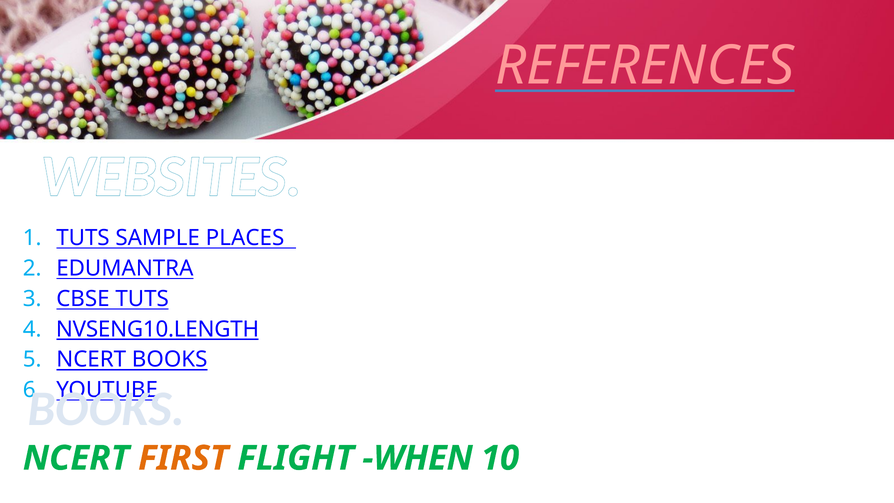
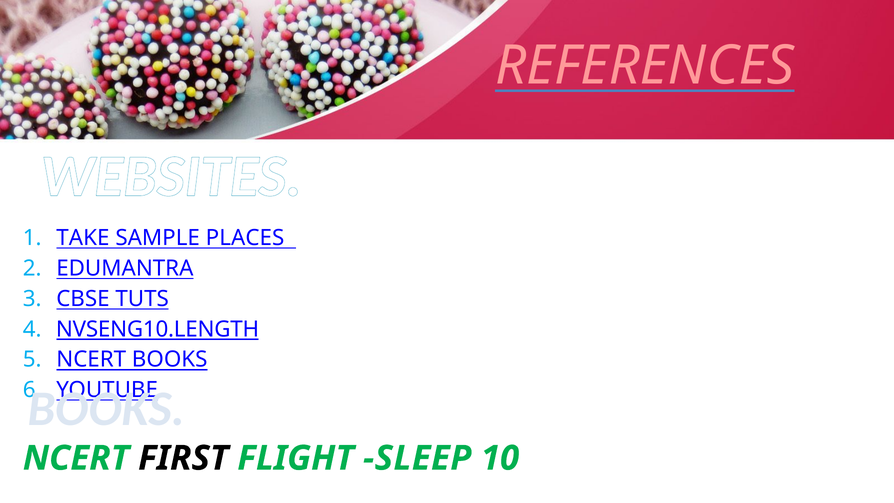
TUTS: TUTS -> TAKE (83, 238)
FIRST colour: orange -> black (183, 458)
WHEN: WHEN -> SLEEP (417, 458)
